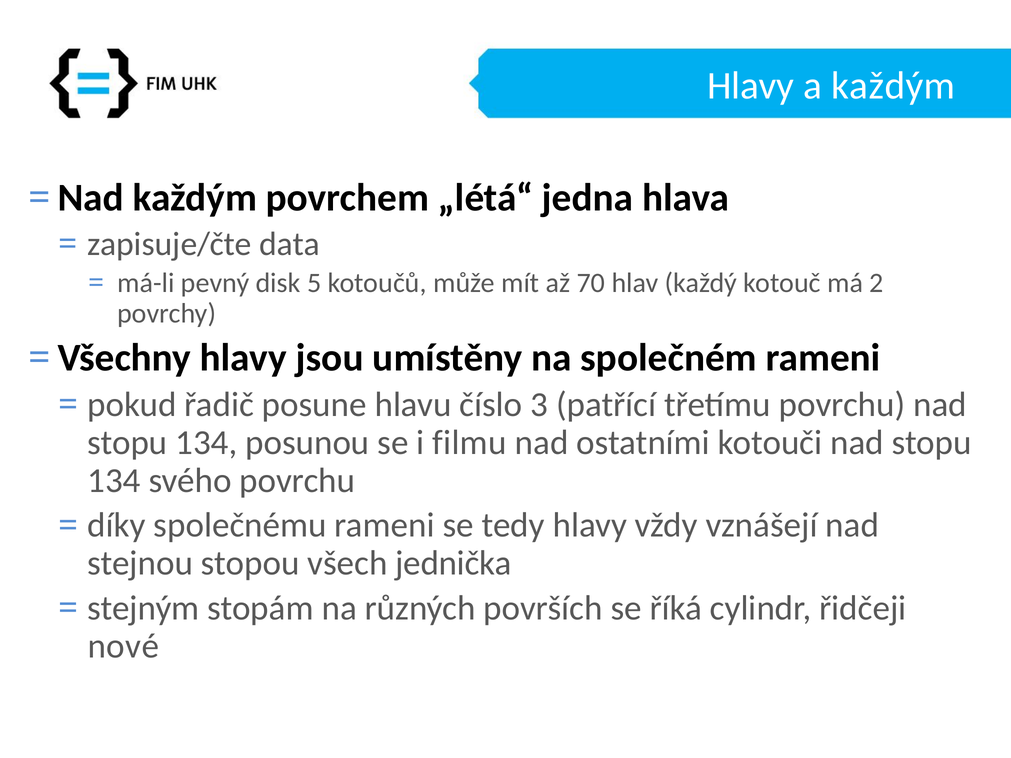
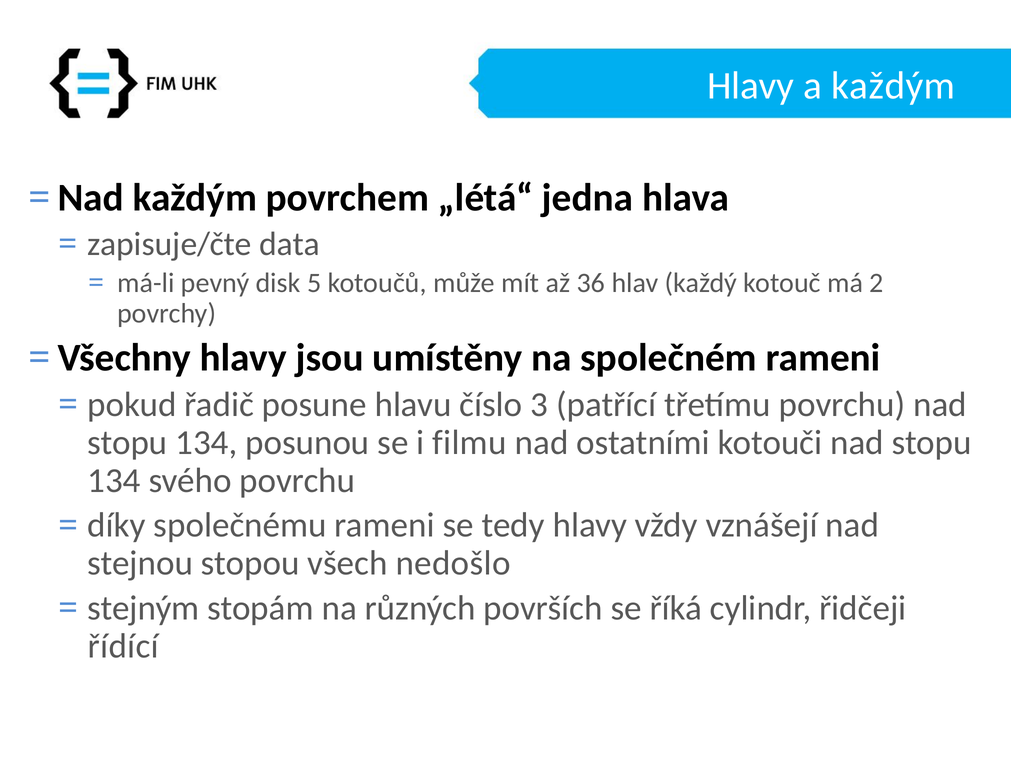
70: 70 -> 36 (591, 283)
jednička: jednička -> nedošlo (453, 563)
nové: nové -> řídící (123, 646)
